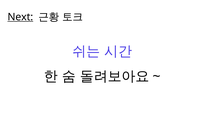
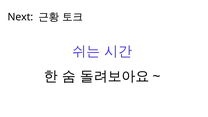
Next underline: present -> none (20, 17)
